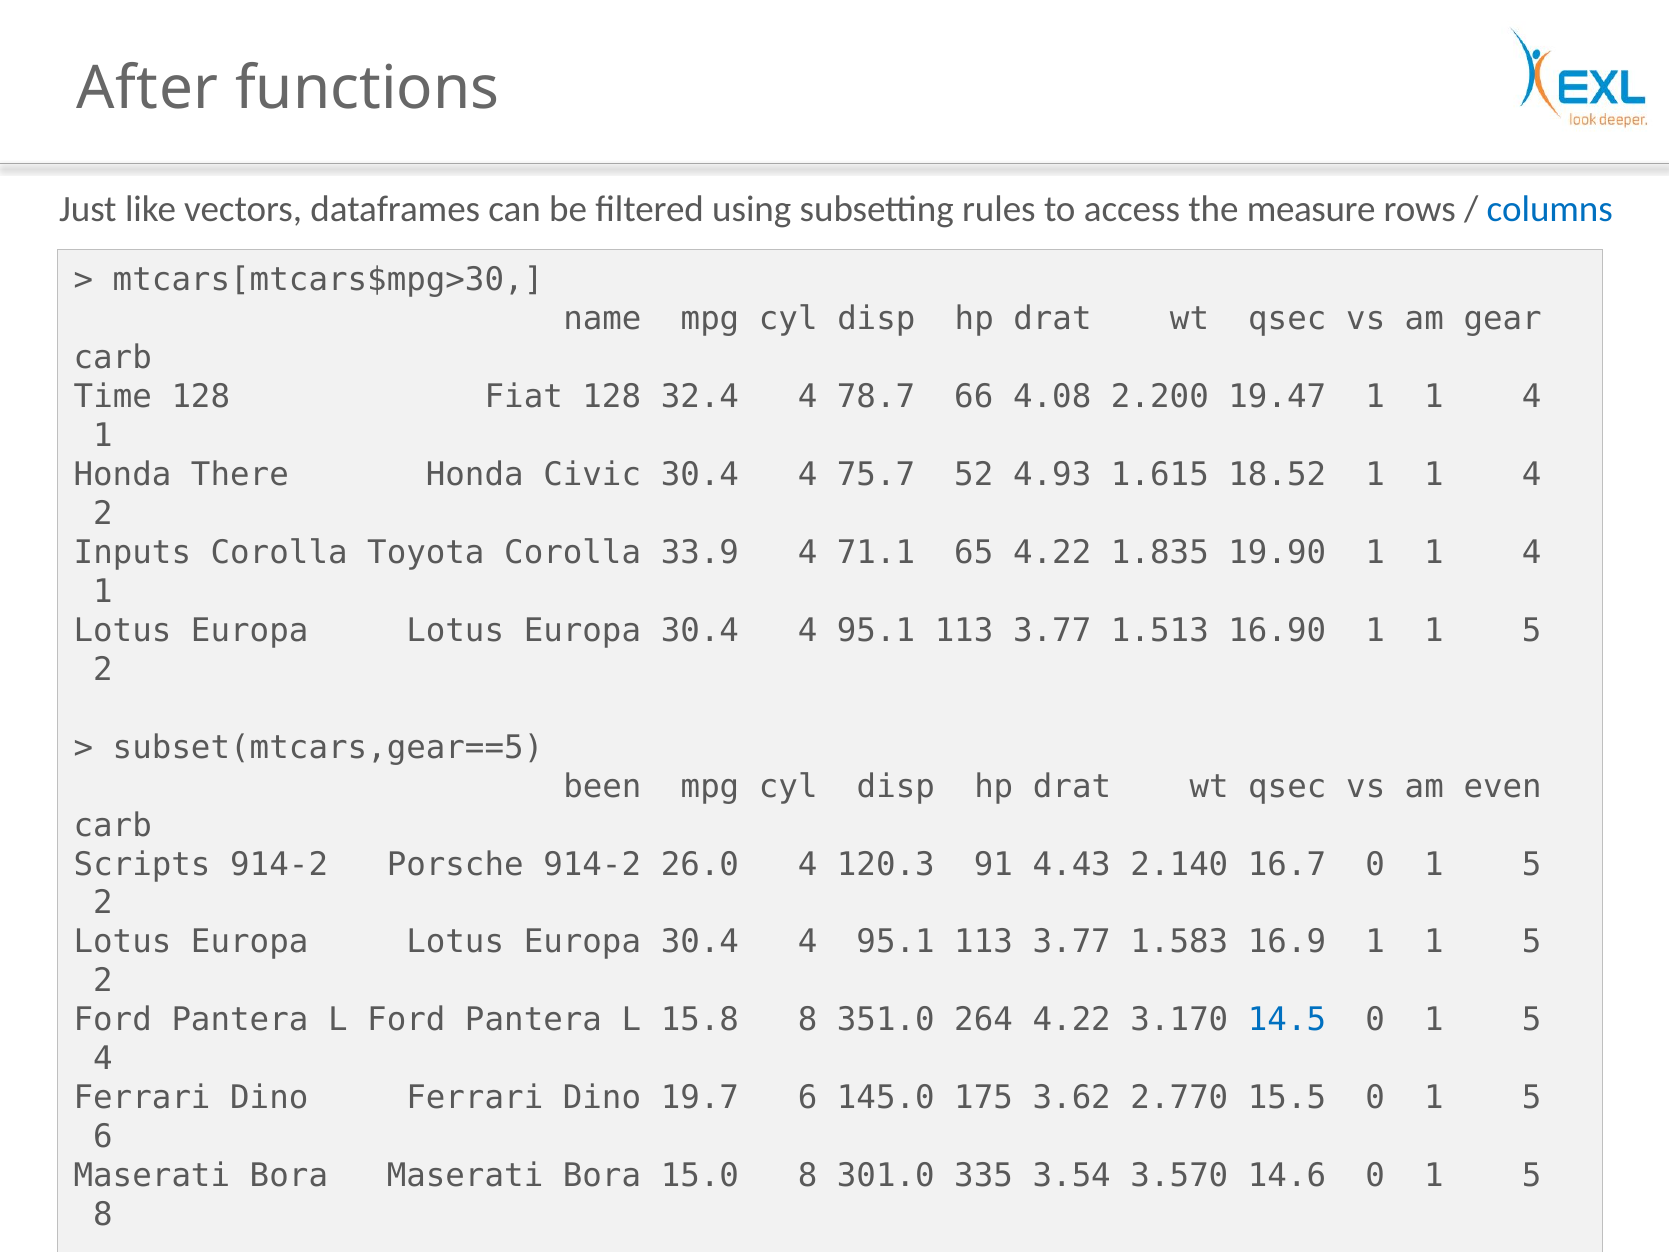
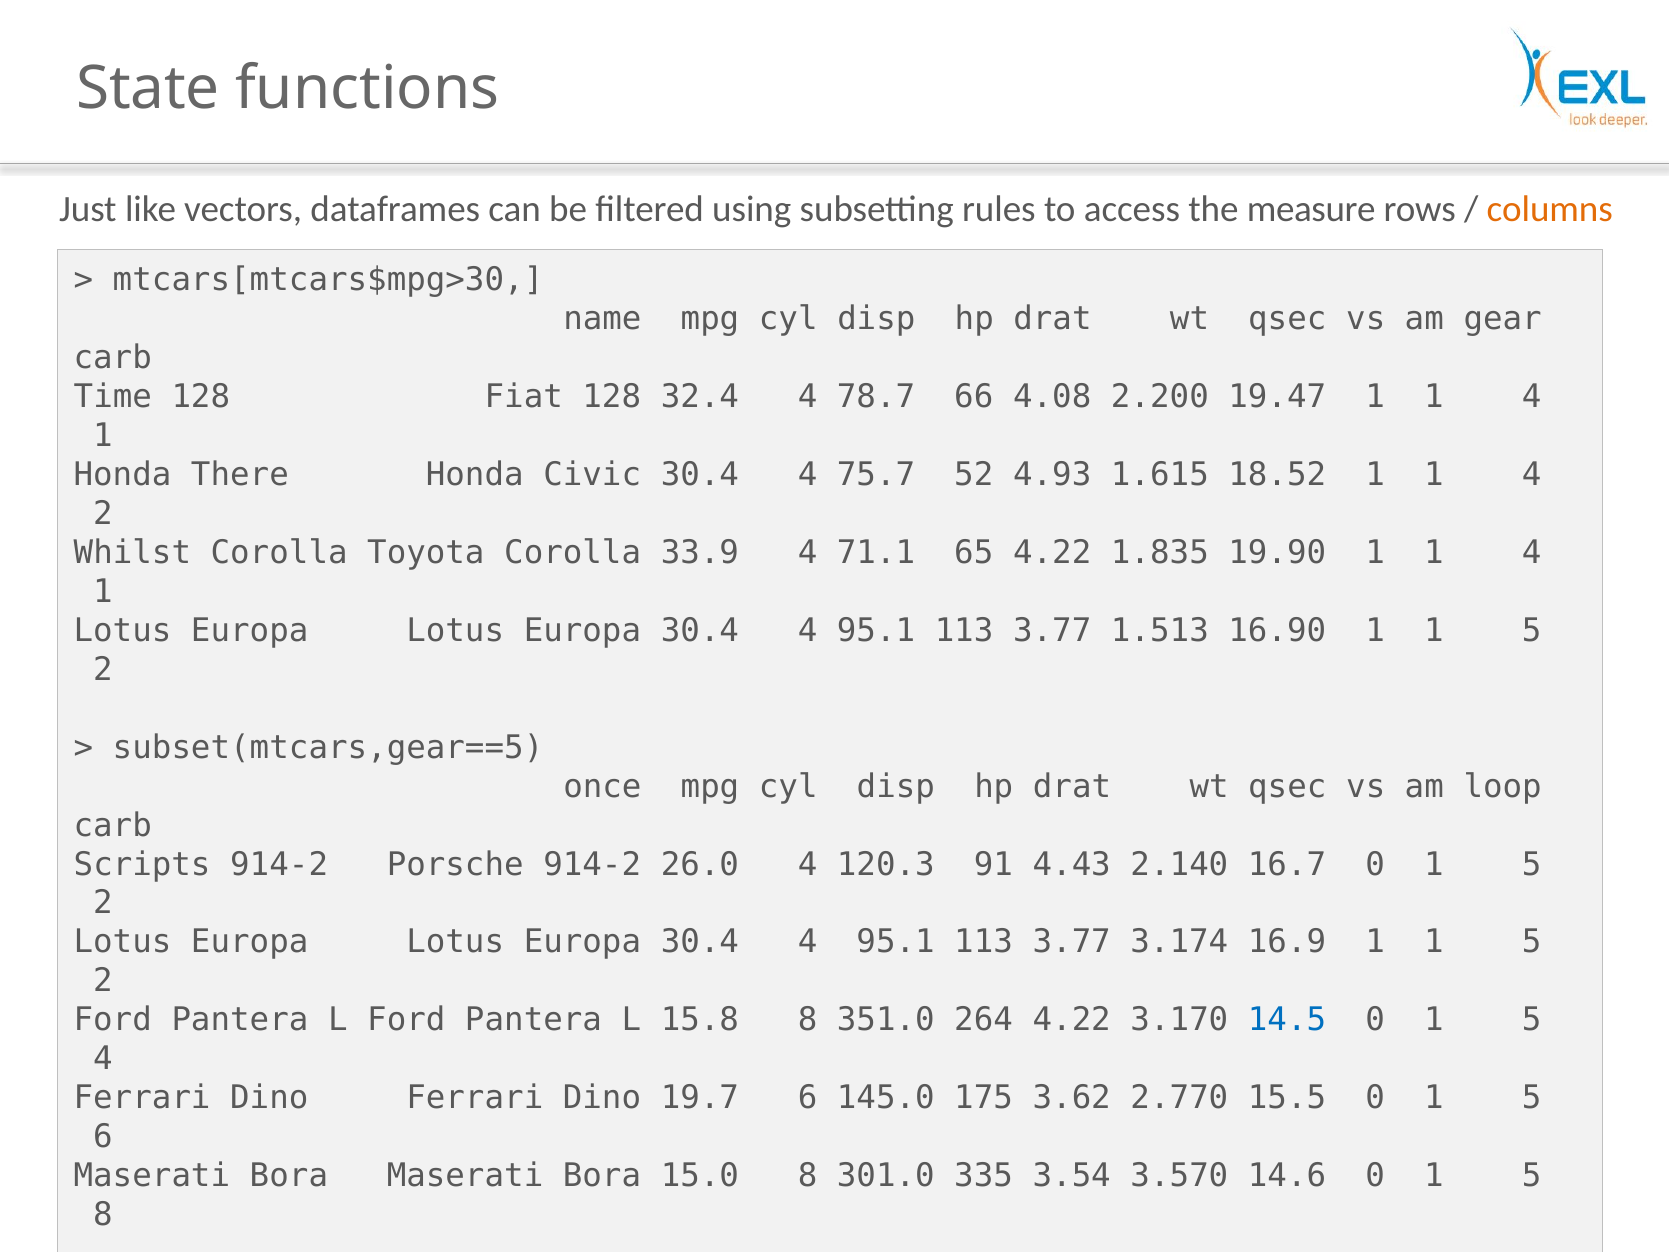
After: After -> State (148, 89)
columns colour: blue -> orange (1550, 209)
Inputs: Inputs -> Whilst (132, 552)
been: been -> once (602, 786)
even: even -> loop (1503, 786)
1.583: 1.583 -> 3.174 (1179, 942)
